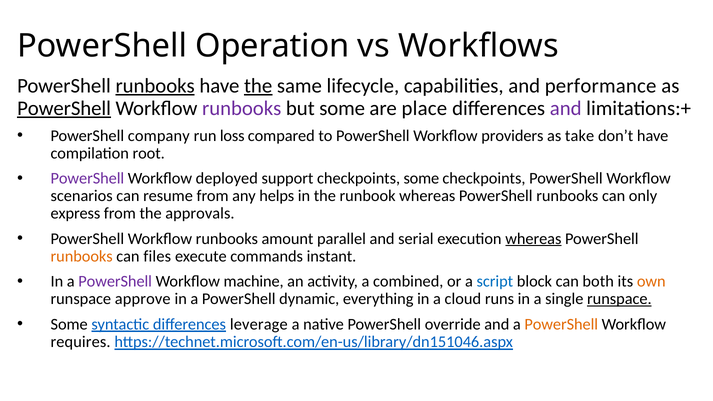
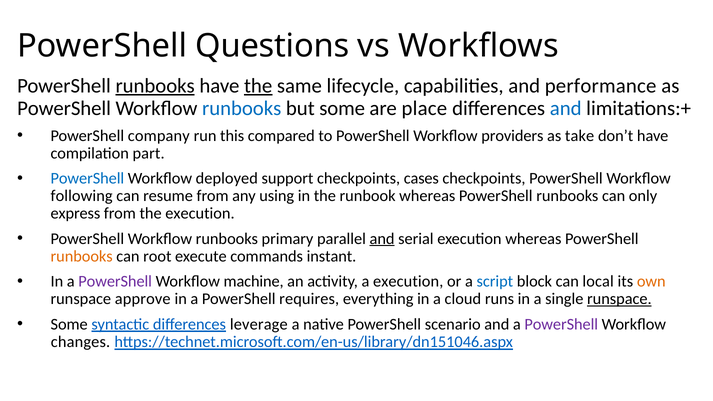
Operation: Operation -> Questions (272, 46)
PowerShell underline: present -> none (64, 108)
runbooks colour: purple -> blue (242, 108)
and colour: purple -> blue (566, 108)
loss: loss -> this (232, 136)
root: root -> part (149, 153)
PowerShell colour: purple -> blue (87, 178)
checkpoints some: some -> cases (421, 178)
scenarios: scenarios -> following (82, 196)
helps: helps -> using (277, 196)
the approvals: approvals -> execution (200, 214)
amount: amount -> primary (287, 239)
and underline: none -> present (382, 239)
whereas underline: present -> none (533, 239)
files: files -> root (157, 256)
a combined: combined -> execution (408, 281)
both: both -> local (598, 281)
dynamic: dynamic -> requires (309, 299)
override: override -> scenario (453, 324)
PowerShell colour: orange -> purple (561, 324)
requires: requires -> changes (81, 342)
